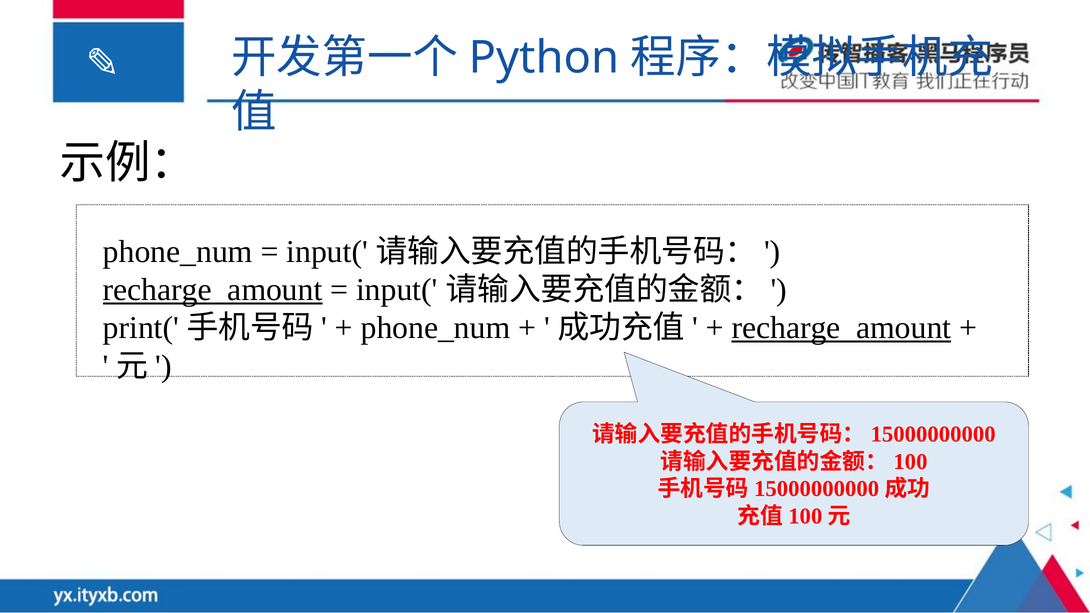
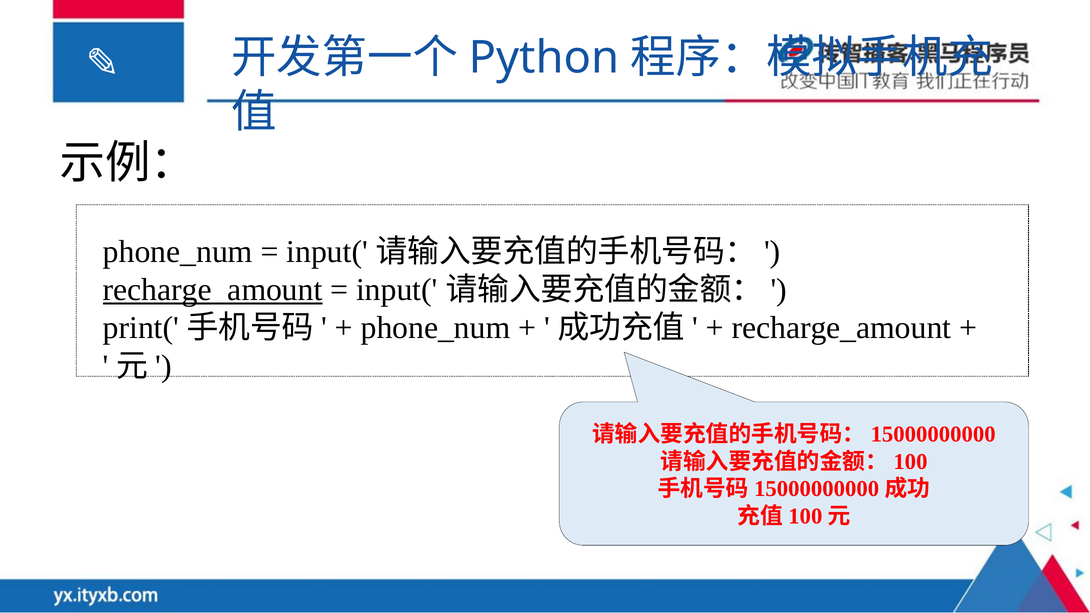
recharge_amount underline: present -> none (841, 328)
